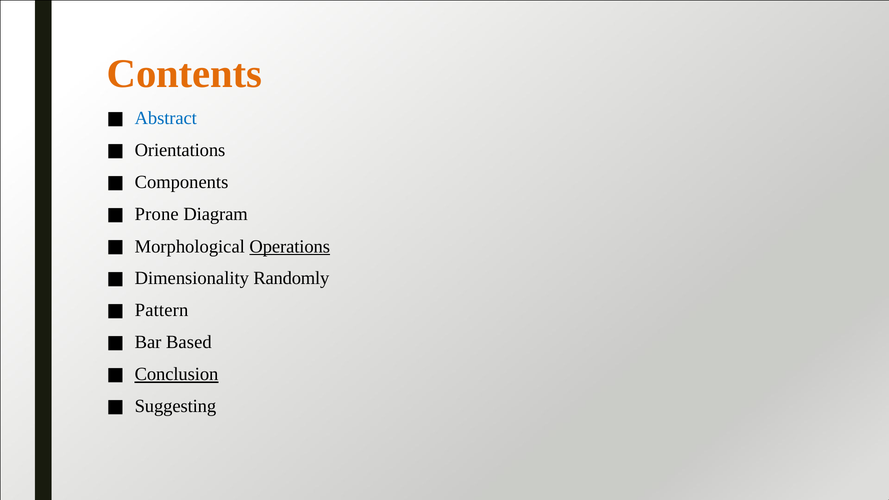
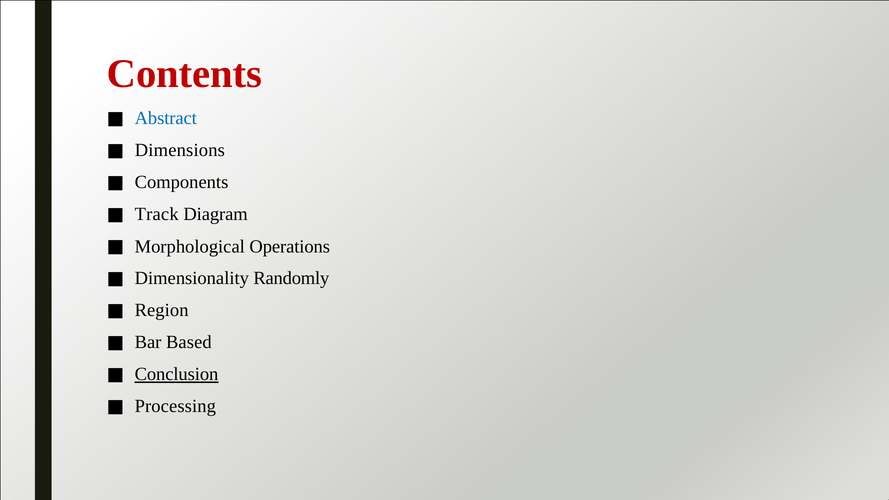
Contents colour: orange -> red (184, 74)
Orientations: Orientations -> Dimensions (180, 150)
Prone: Prone -> Track (157, 214)
Operations underline: present -> none (290, 246)
Pattern: Pattern -> Region (162, 310)
Suggesting: Suggesting -> Processing (175, 406)
